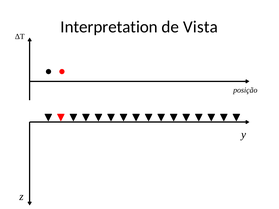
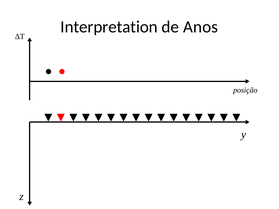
Vista: Vista -> Anos (201, 27)
